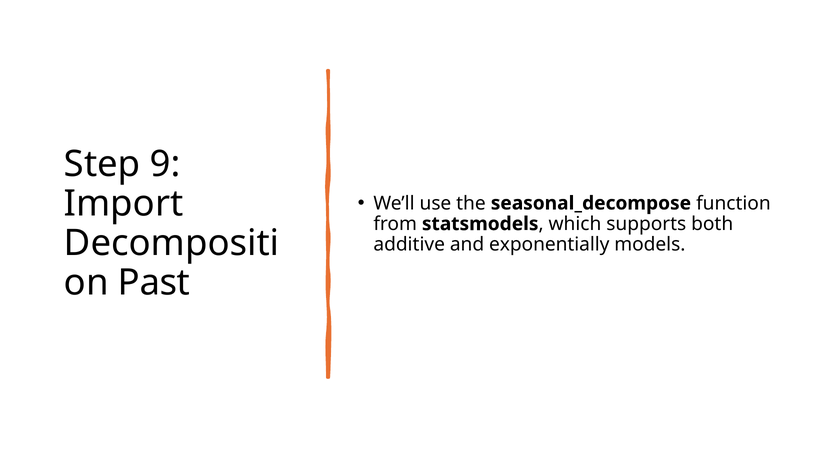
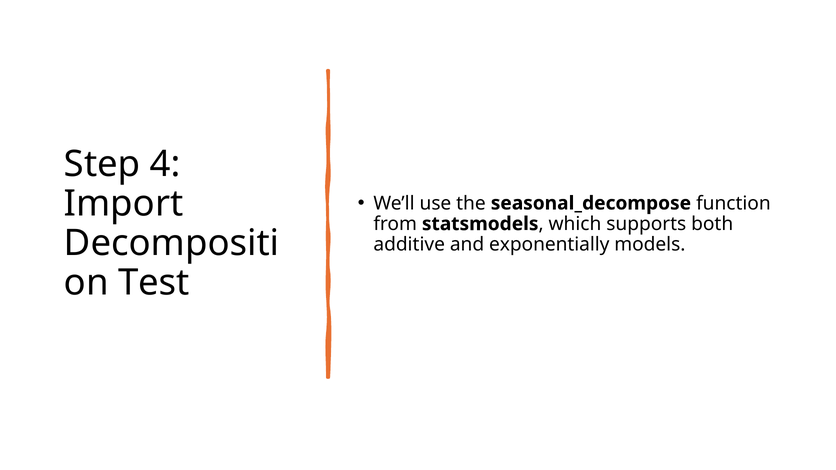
9: 9 -> 4 (165, 164)
Past: Past -> Test (154, 283)
